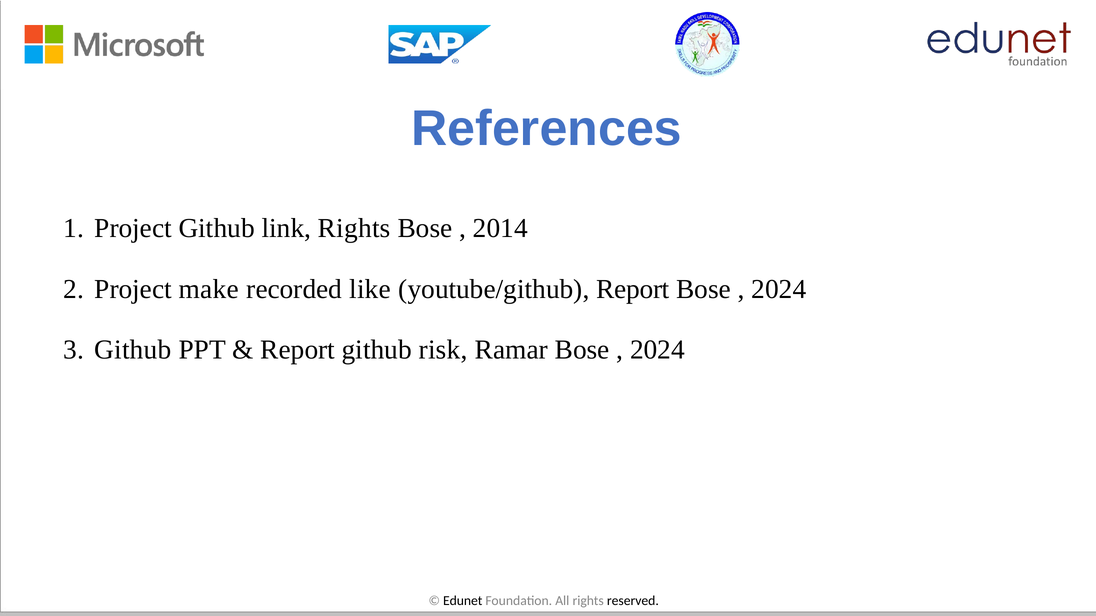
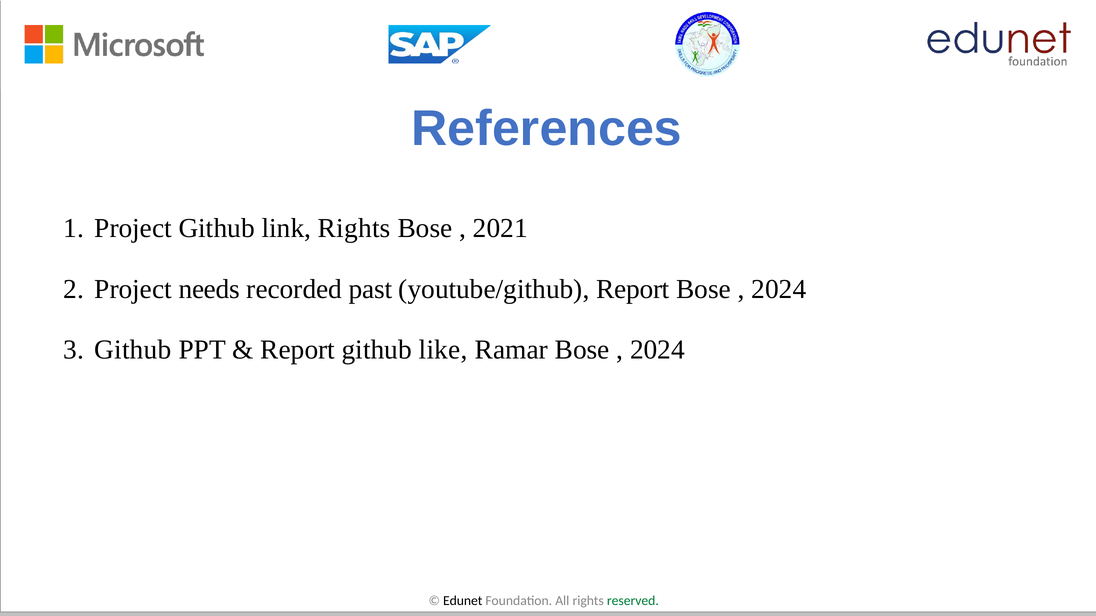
2014: 2014 -> 2021 (500, 229)
make: make -> needs (209, 289)
like: like -> past (370, 289)
risk: risk -> like (443, 350)
reserved colour: black -> green (633, 601)
